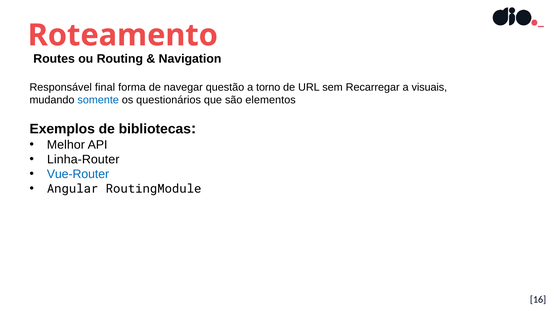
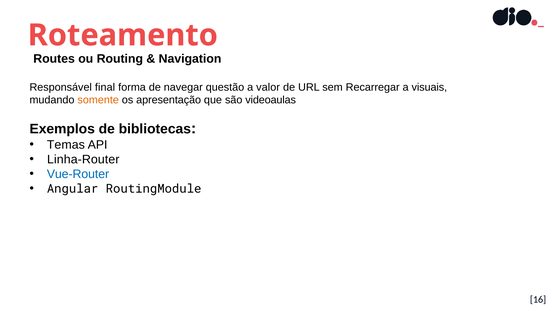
torno: torno -> valor (268, 87)
somente colour: blue -> orange (98, 100)
questionários: questionários -> apresentação (169, 100)
elementos: elementos -> videoaulas (271, 100)
Melhor: Melhor -> Temas (66, 145)
